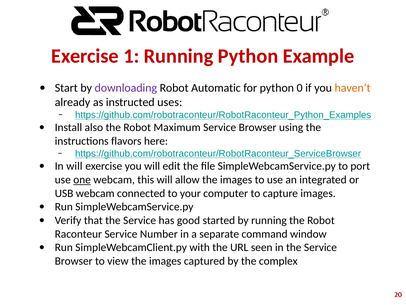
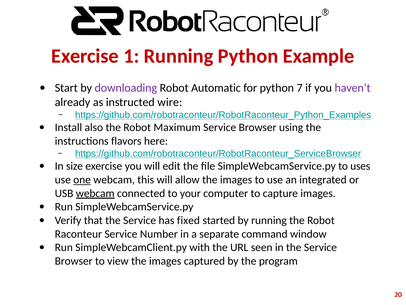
0: 0 -> 7 (300, 88)
haven’t colour: orange -> purple (353, 88)
uses: uses -> wire (170, 102)
In will: will -> size (74, 166)
port: port -> uses (360, 166)
webcam underline: none -> present (95, 193)
good: good -> fixed (188, 220)
complex: complex -> program (278, 261)
